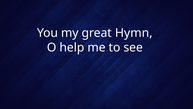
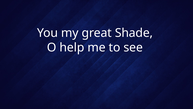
Hymn: Hymn -> Shade (134, 33)
